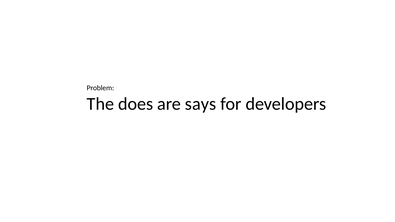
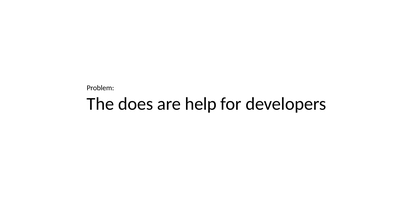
says: says -> help (201, 104)
